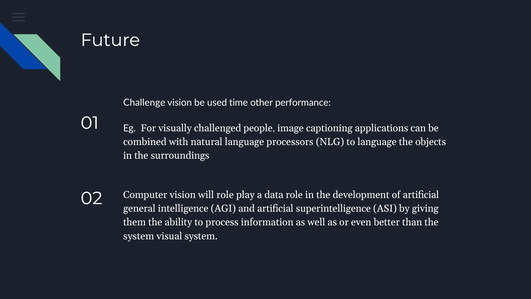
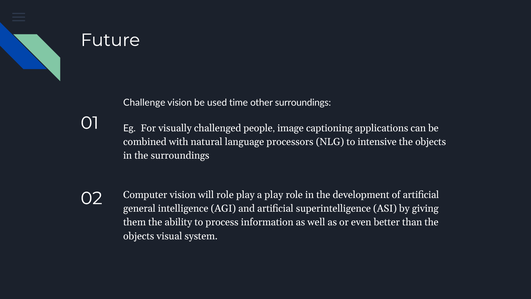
other performance: performance -> surroundings (303, 103)
to language: language -> intensive (377, 142)
a data: data -> play (274, 195)
system: system -> objects (139, 236)
